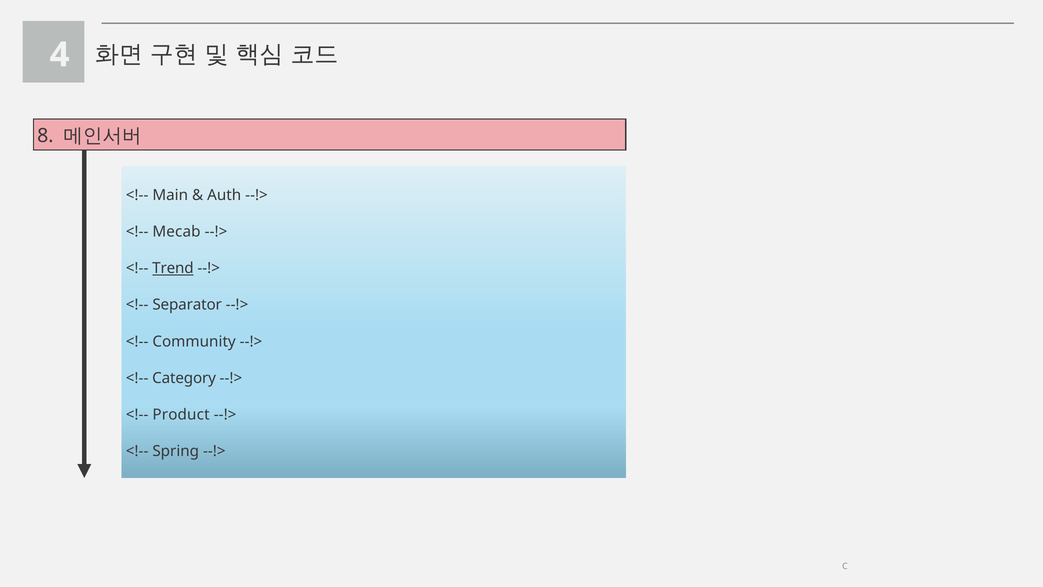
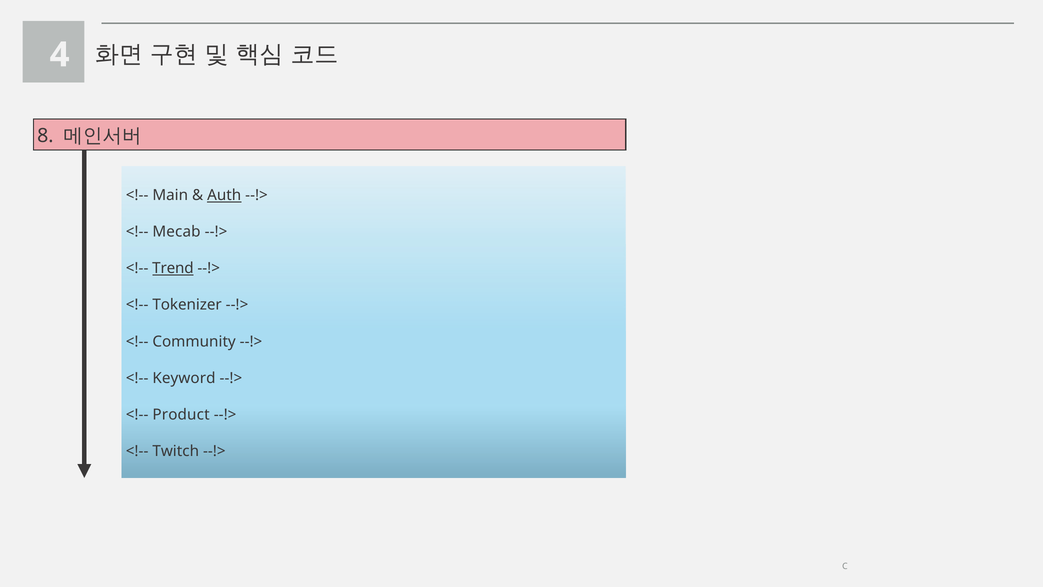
Auth underline: none -> present (224, 195)
Separator: Separator -> Tokenizer (187, 305)
Category: Category -> Keyword (184, 378)
Spring: Spring -> Twitch (176, 451)
